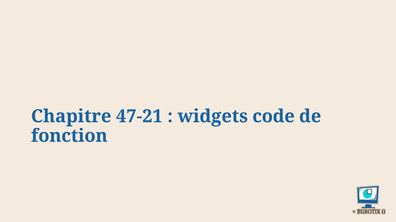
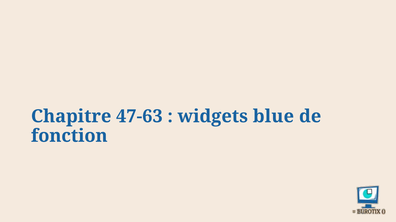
47-21: 47-21 -> 47-63 (139, 117)
code: code -> blue (273, 117)
